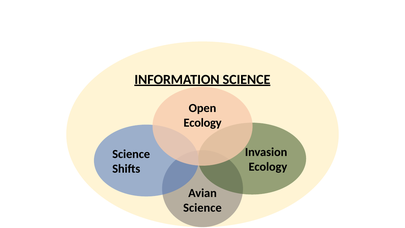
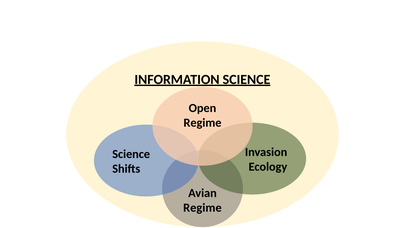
Ecology: Ecology -> Regime (203, 123)
Science: Science -> Regime (202, 208)
